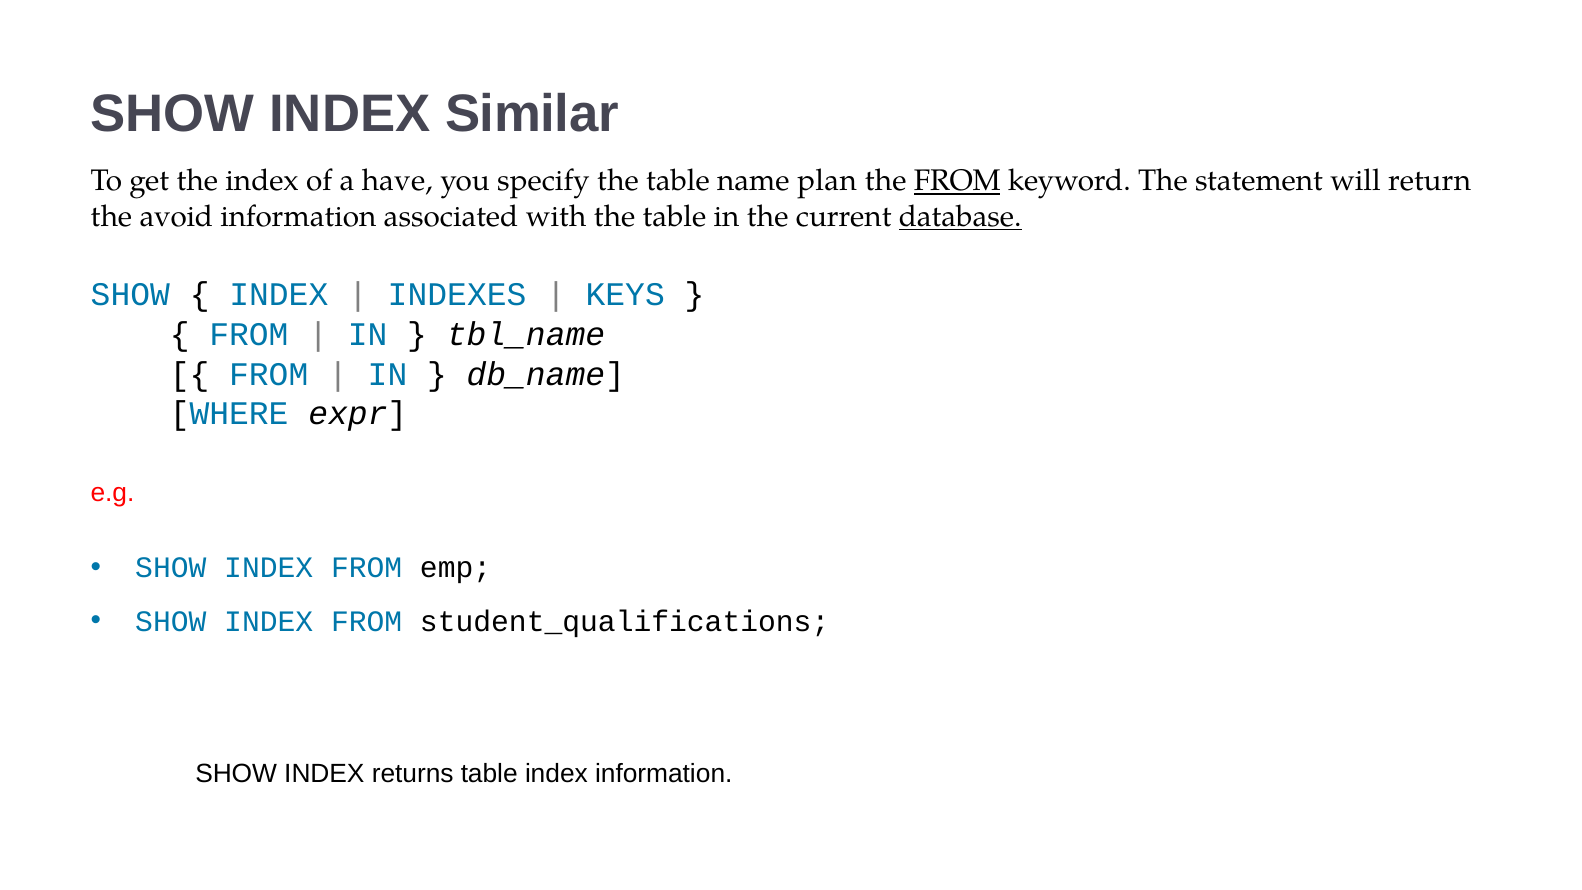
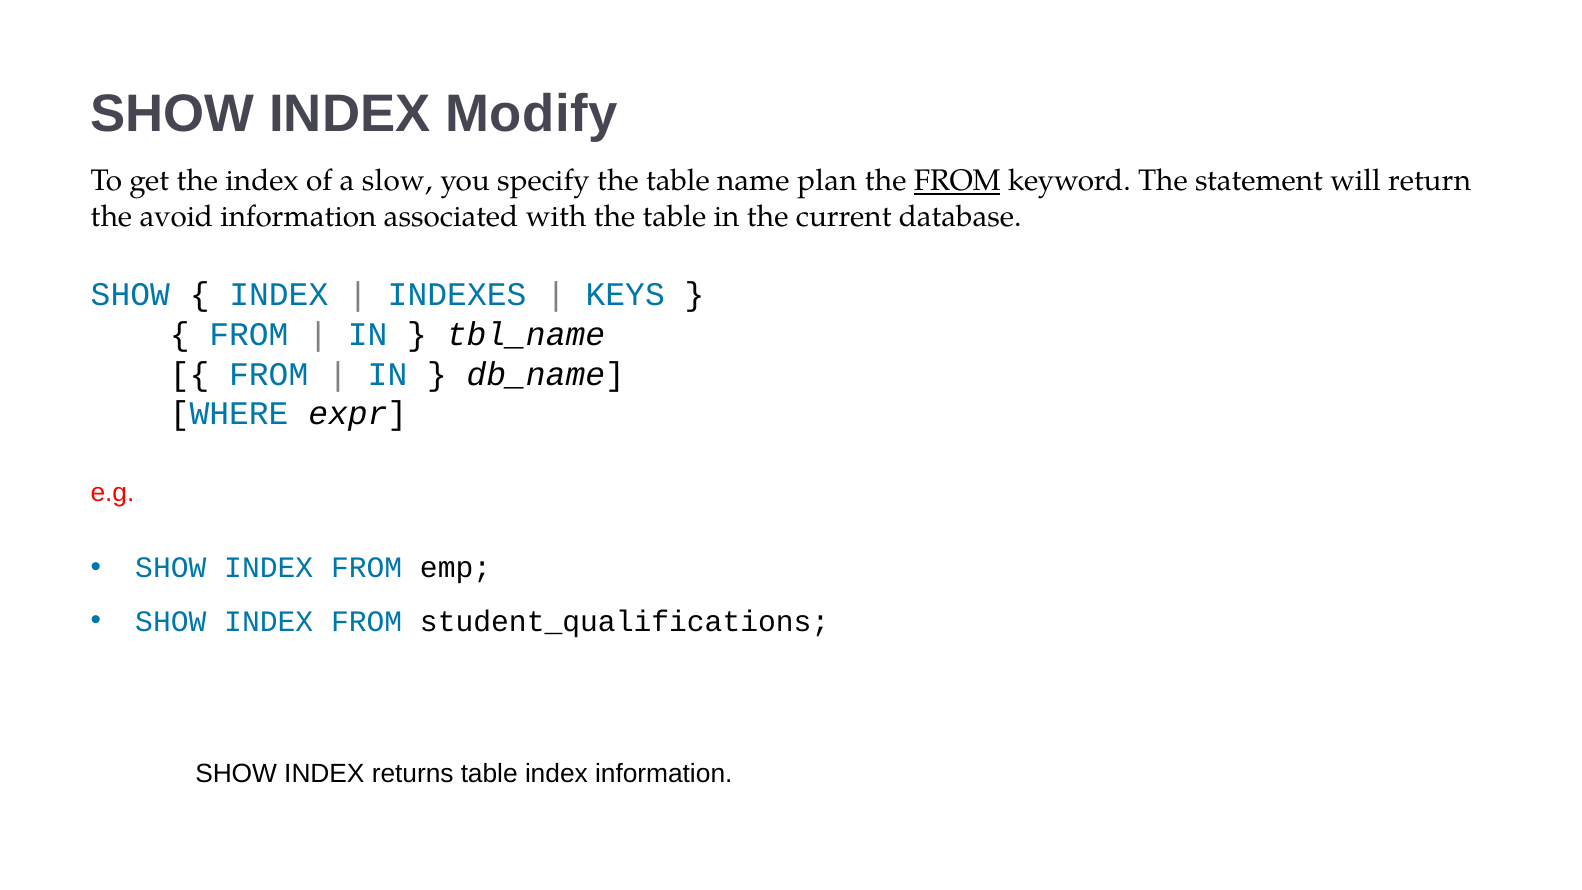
Similar: Similar -> Modify (531, 114)
have: have -> slow (397, 181)
database underline: present -> none (960, 217)
